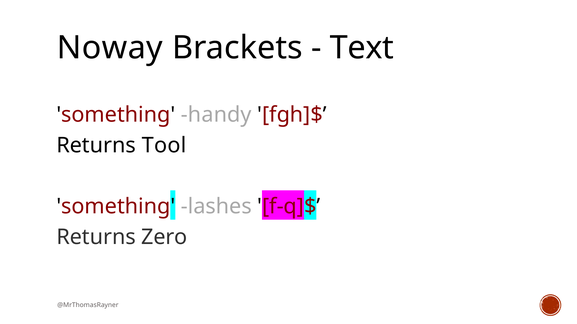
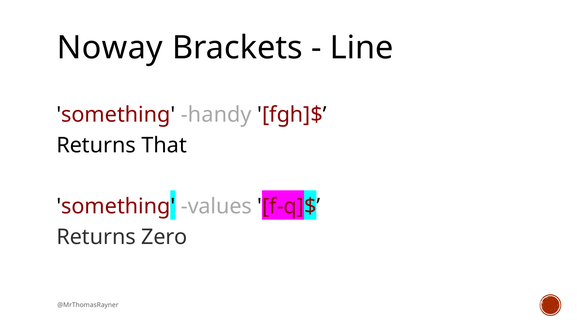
Text: Text -> Line (362, 48)
Tool: Tool -> That (164, 145)
lashes: lashes -> values (216, 207)
